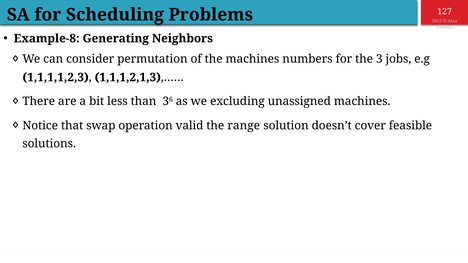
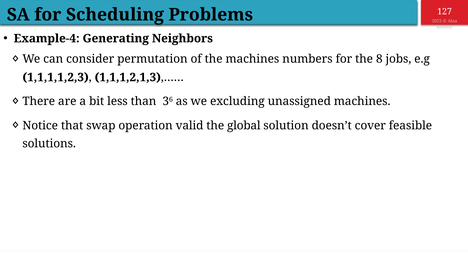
Example-8: Example-8 -> Example-4 (47, 39)
3: 3 -> 8 (379, 59)
range: range -> global (244, 126)
